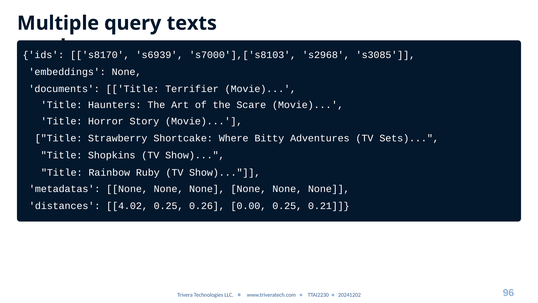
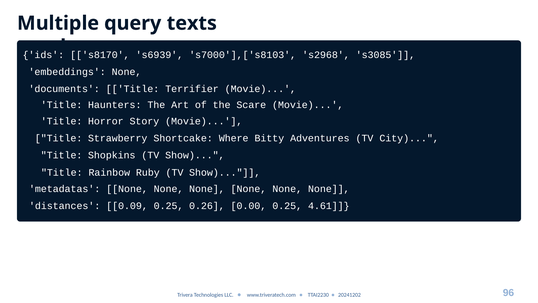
Sets: Sets -> City (409, 138)
4.02: 4.02 -> 0.09 (127, 206)
0.21: 0.21 -> 4.61 (329, 206)
